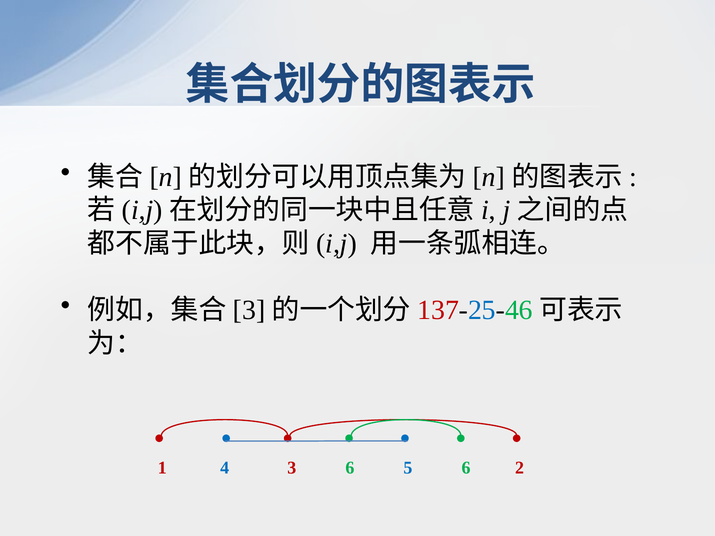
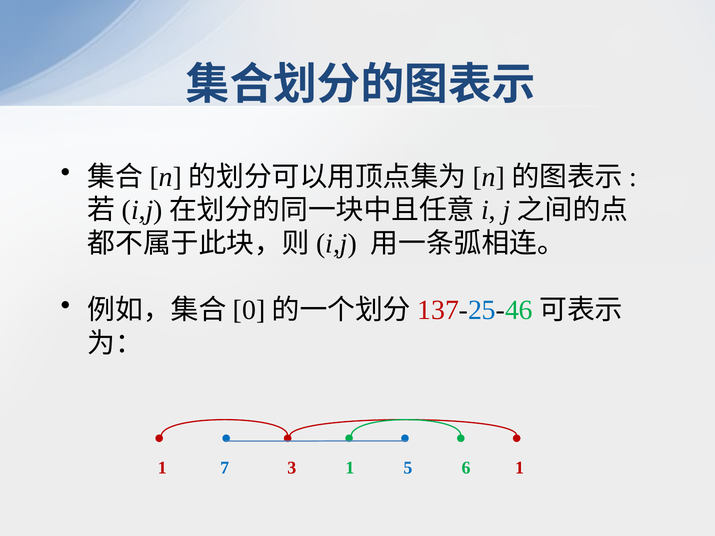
3: 3 -> 0 (249, 310)
4: 4 -> 7 (225, 468)
3 6: 6 -> 1 (350, 468)
6 2: 2 -> 1 (520, 468)
